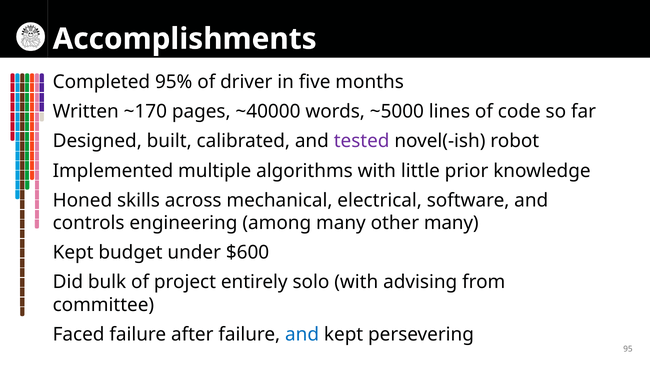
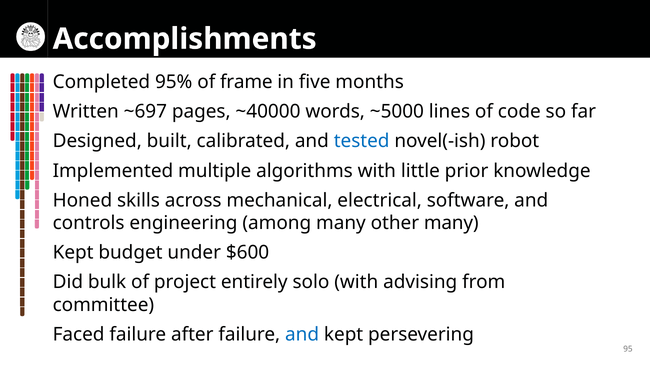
driver: driver -> frame (246, 82)
~170: ~170 -> ~697 (145, 111)
tested colour: purple -> blue (362, 141)
